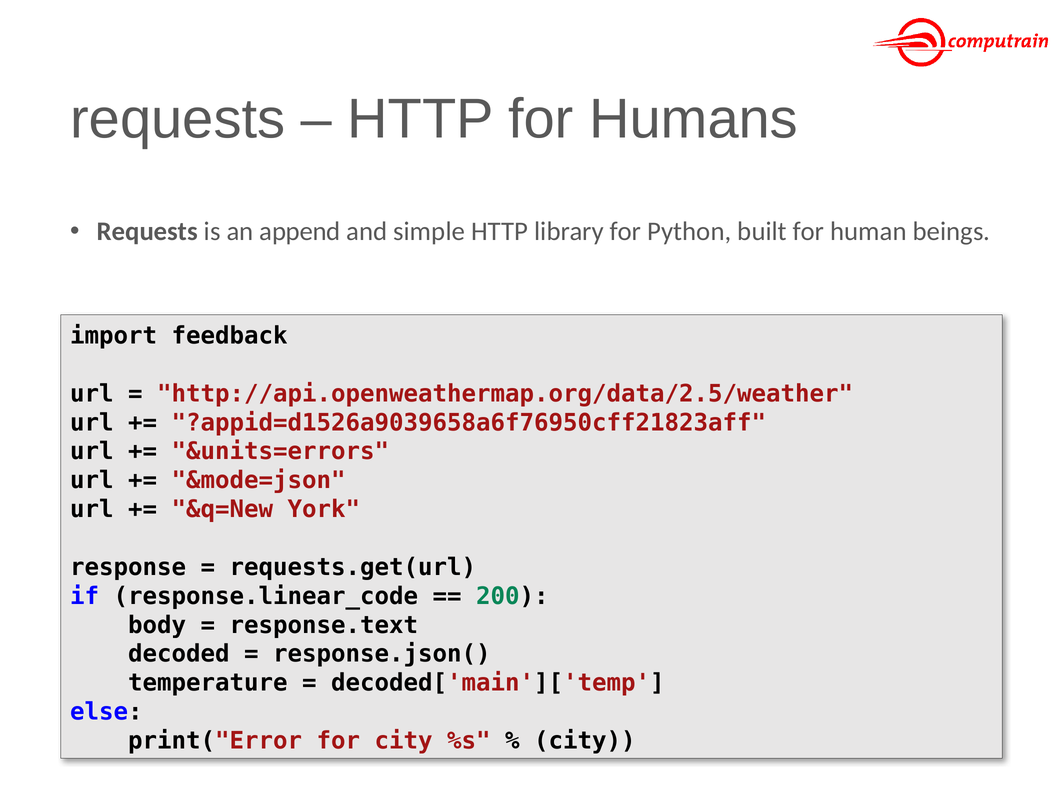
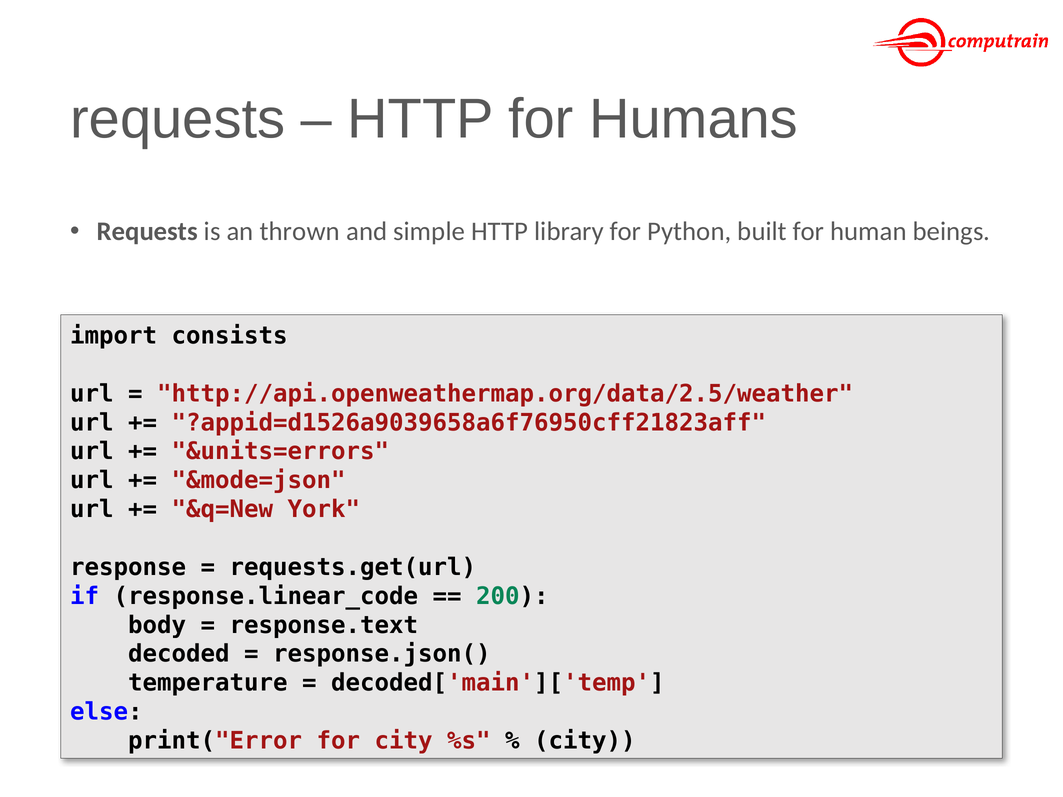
append: append -> thrown (300, 231)
feedback: feedback -> consists (230, 336)
